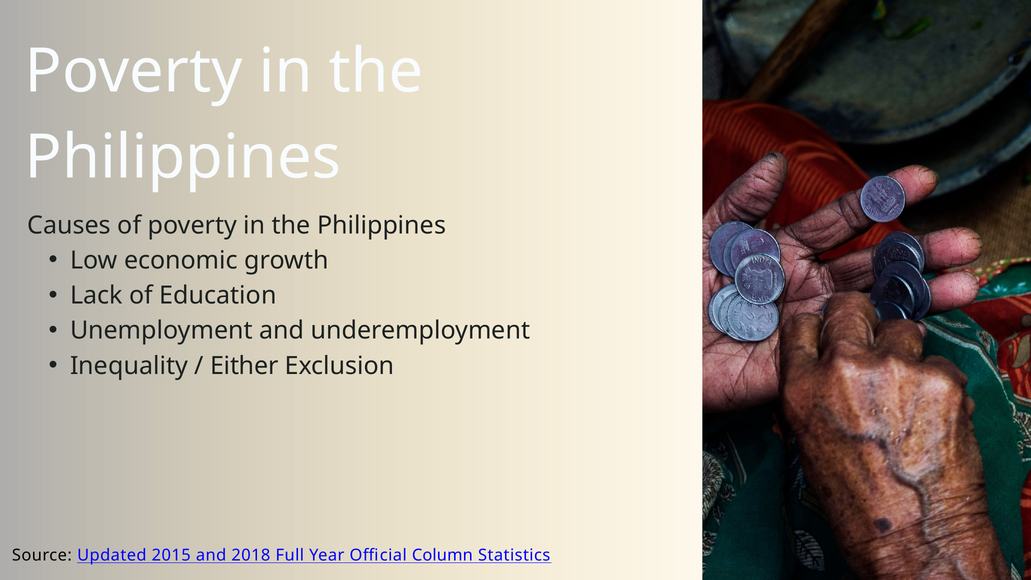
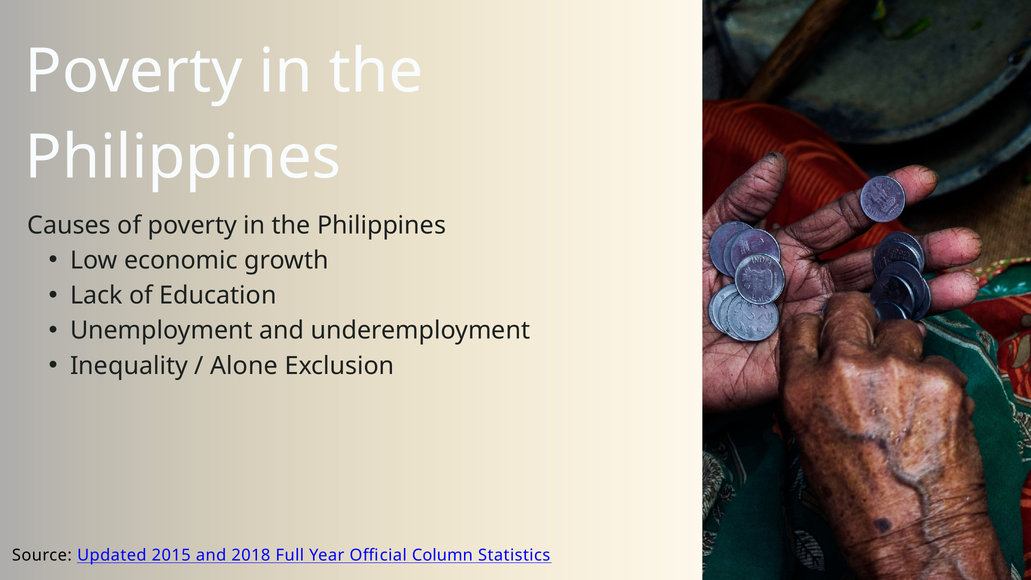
Either: Either -> Alone (244, 366)
